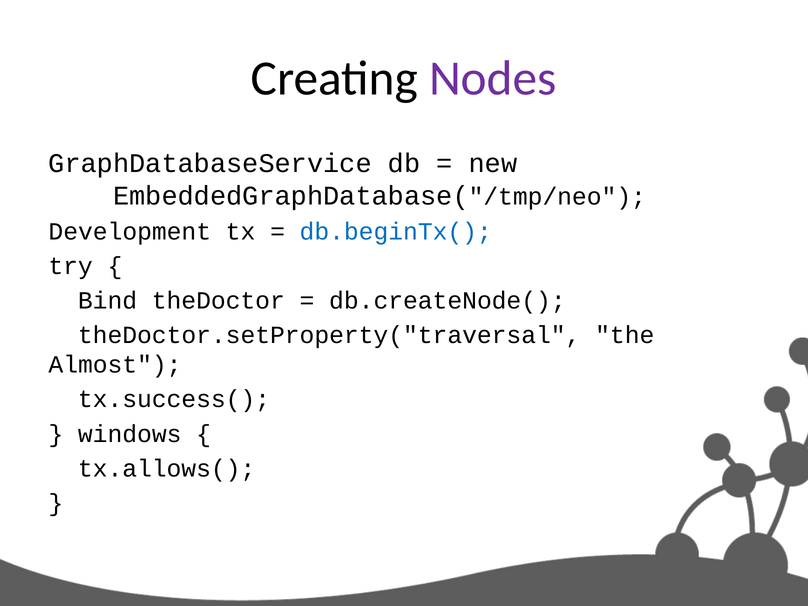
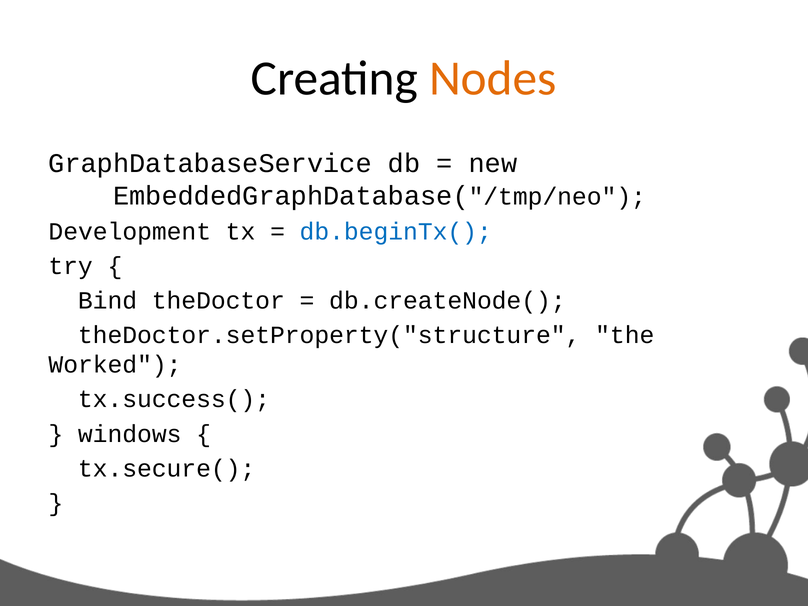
Nodes colour: purple -> orange (493, 78)
theDoctor.setProperty("traversal: theDoctor.setProperty("traversal -> theDoctor.setProperty("structure (329, 335)
Almost: Almost -> Worked (115, 365)
tx.allows(: tx.allows( -> tx.secure( (167, 468)
